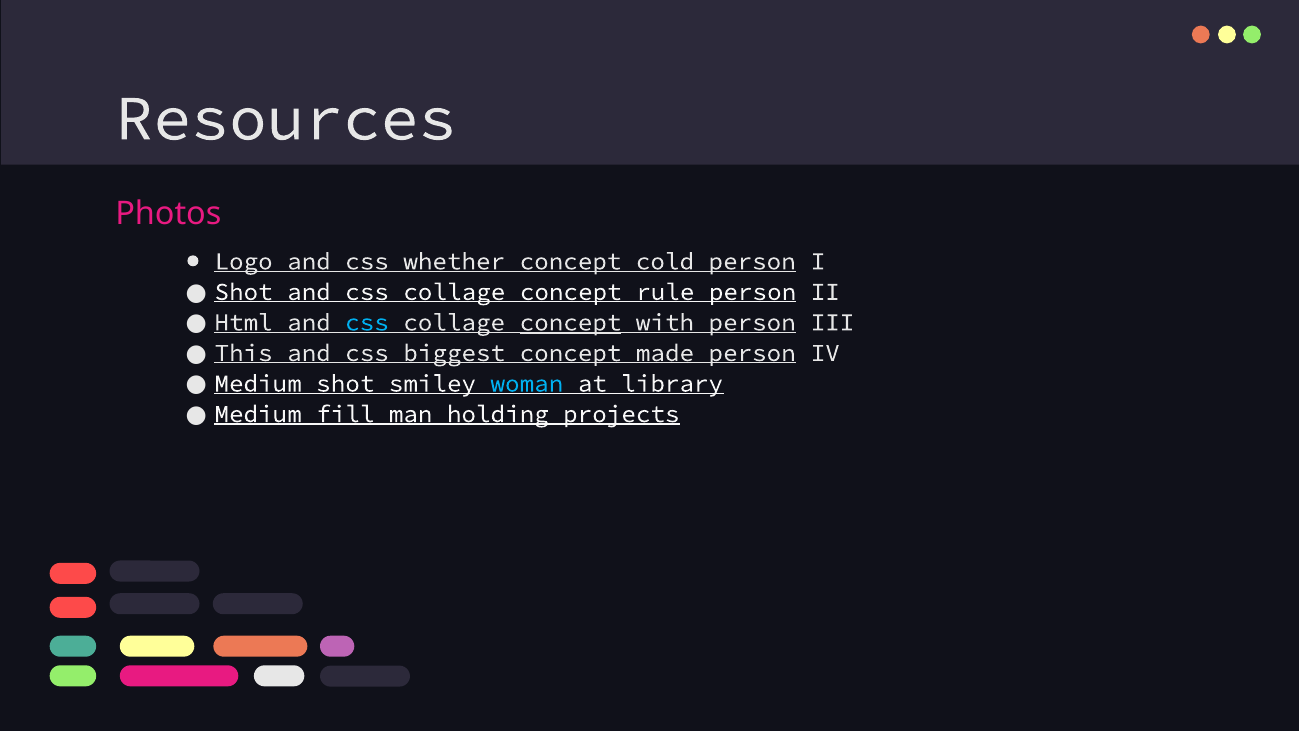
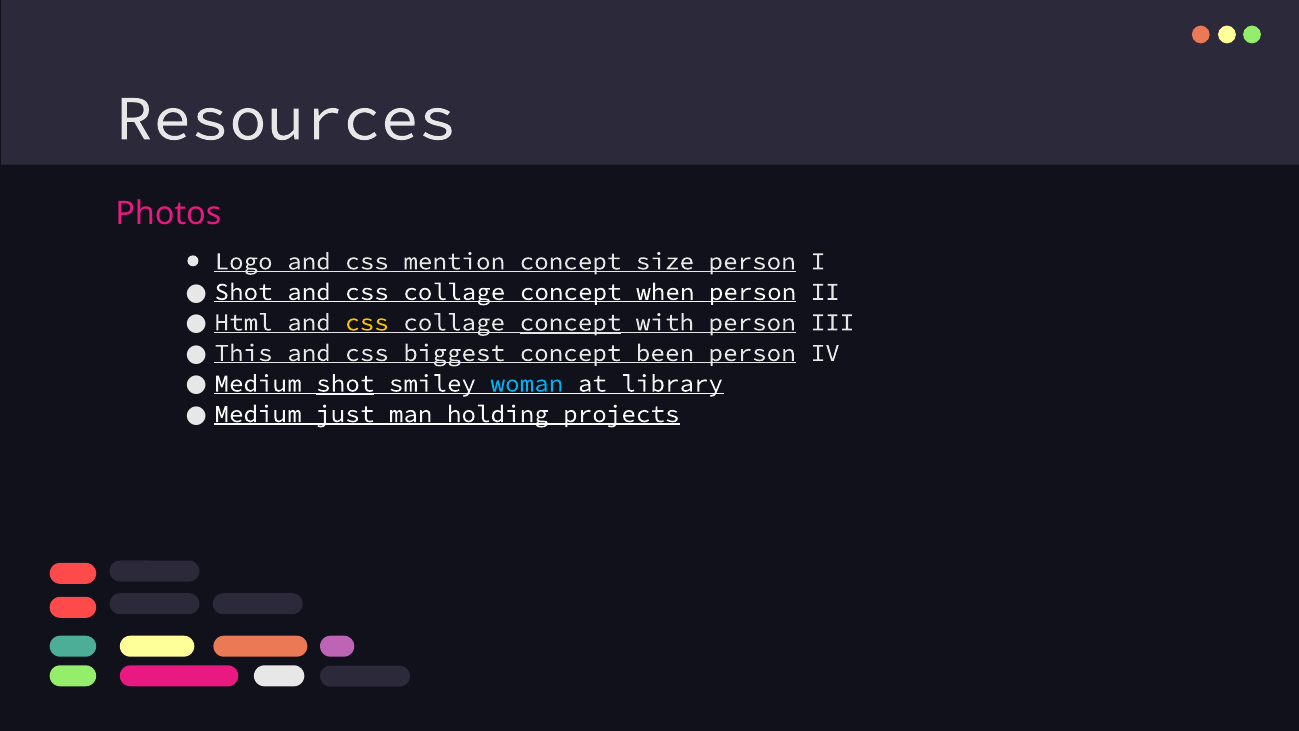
whether: whether -> mention (454, 261)
cold: cold -> size (665, 261)
rule: rule -> when (665, 292)
css colour: light blue -> yellow (367, 322)
made: made -> been (665, 353)
shot underline: none -> present (345, 383)
fill: fill -> just (345, 414)
